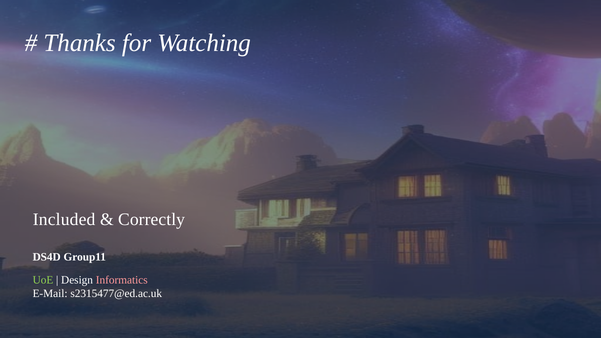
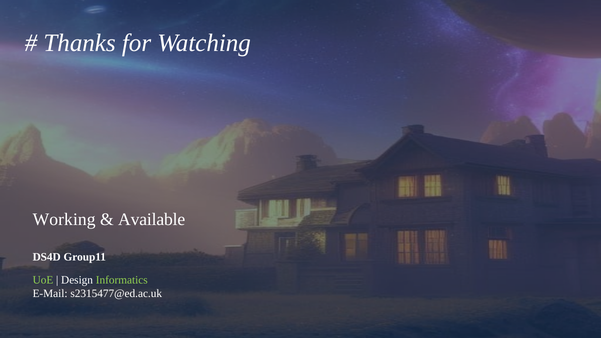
Included: Included -> Working (64, 220)
Correctly: Correctly -> Available (152, 220)
Informatics colour: pink -> light green (122, 280)
